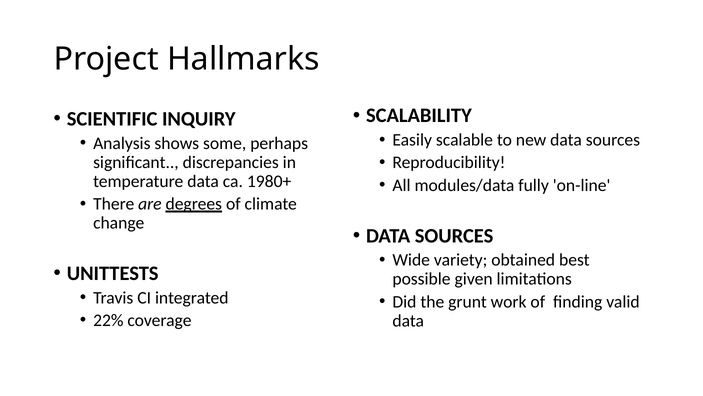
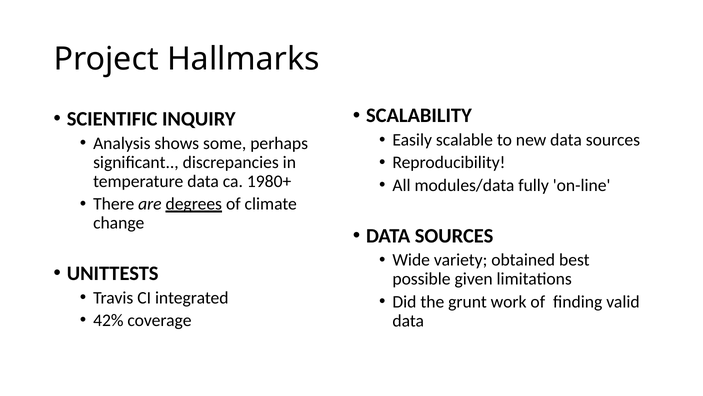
22%: 22% -> 42% (108, 320)
